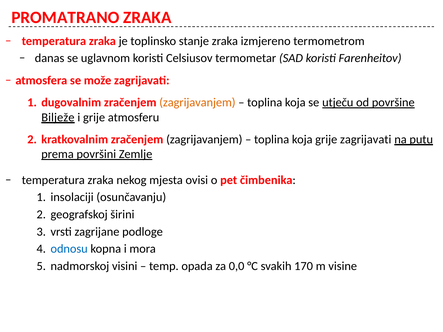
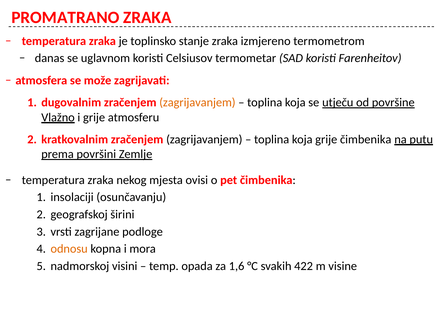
Bilježe: Bilježe -> Vlažno (58, 117)
grije zagrijavati: zagrijavati -> čimbenika (366, 140)
odnosu colour: blue -> orange (69, 249)
0,0: 0,0 -> 1,6 (237, 266)
170: 170 -> 422 (304, 266)
